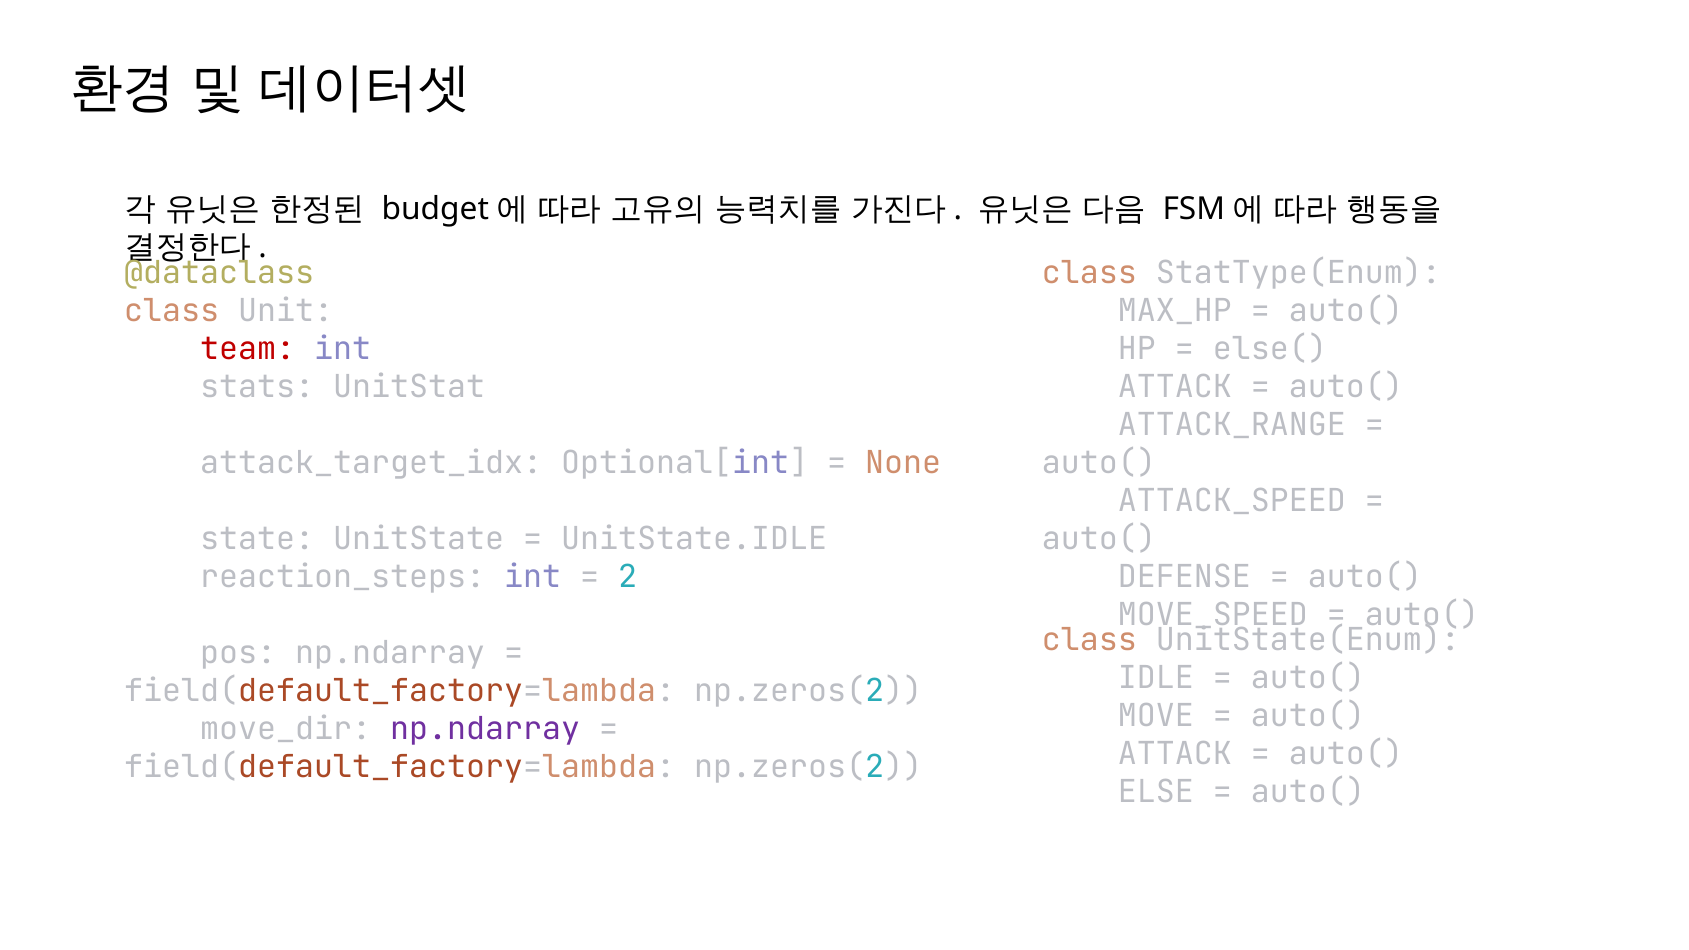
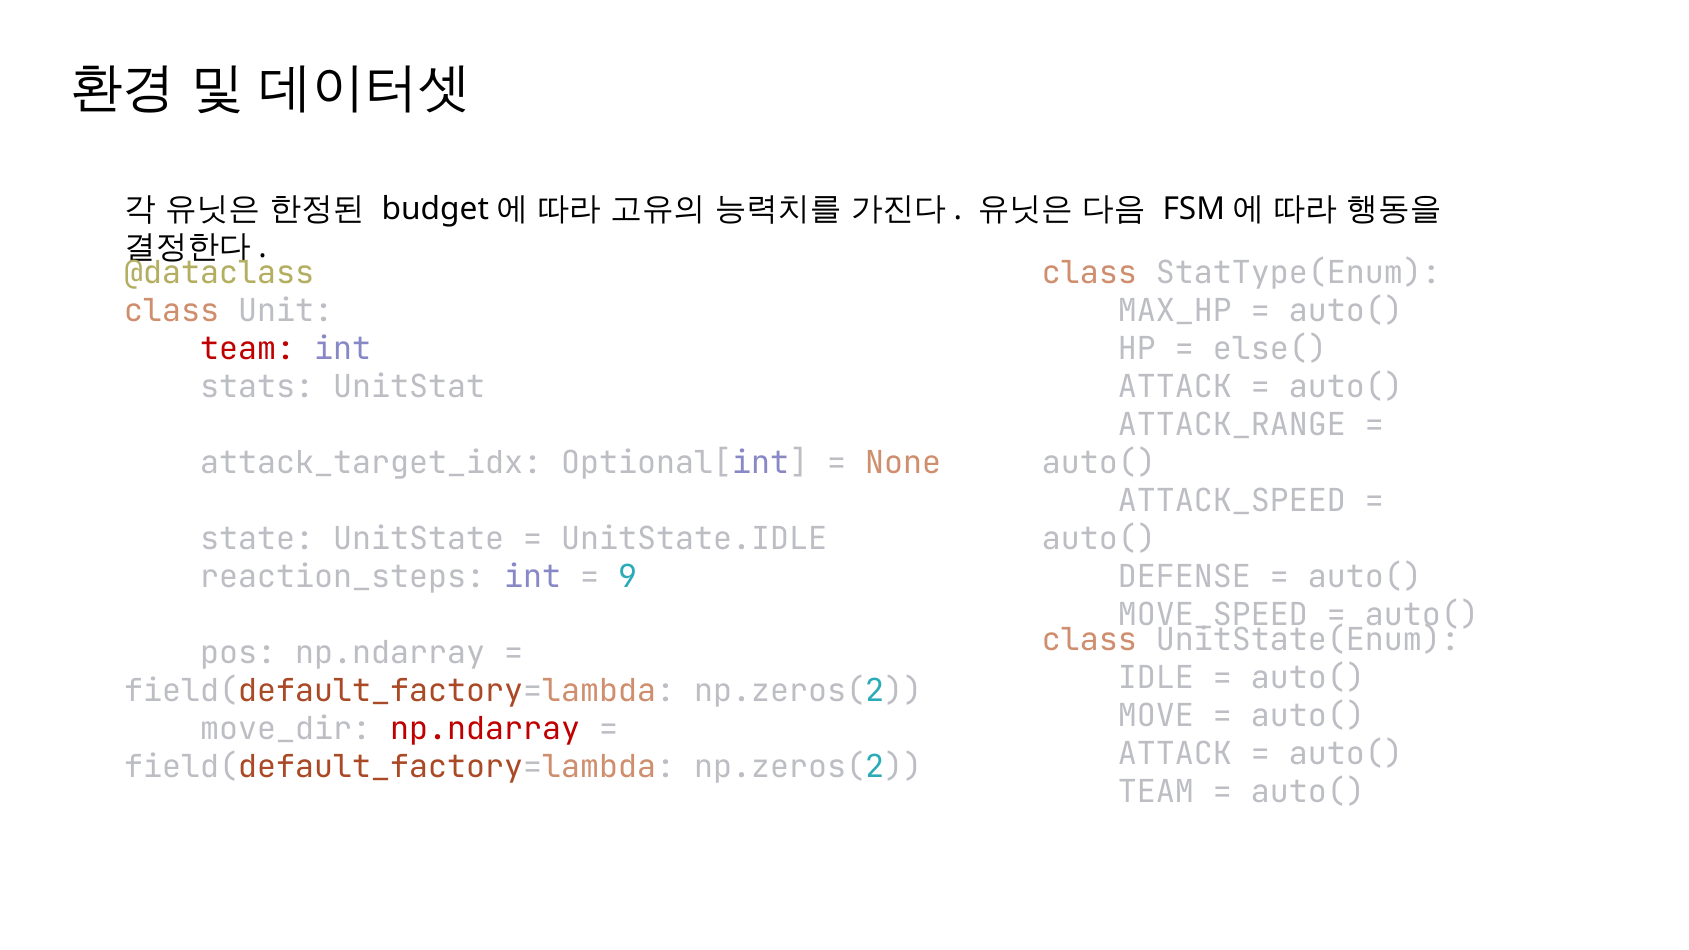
2: 2 -> 9 (628, 577)
np.ndarray colour: purple -> red (485, 729)
ELSE: ELSE -> TEAM (1156, 792)
